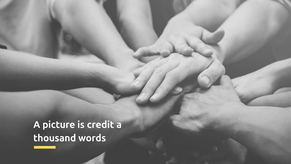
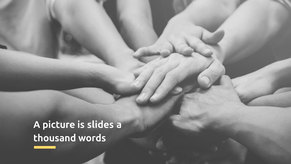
credit: credit -> slides (100, 124)
